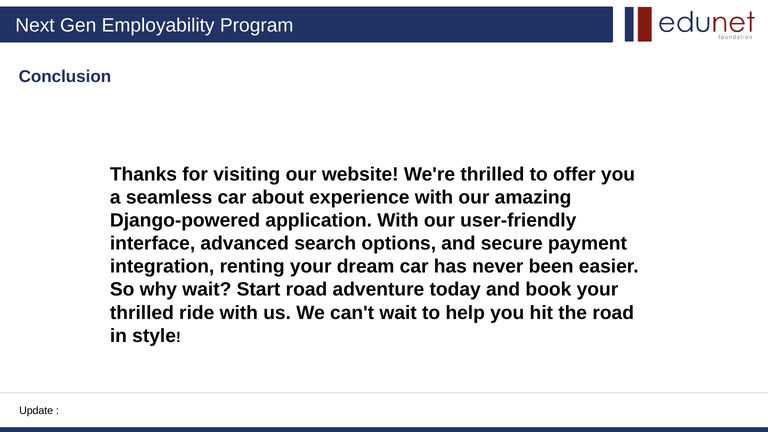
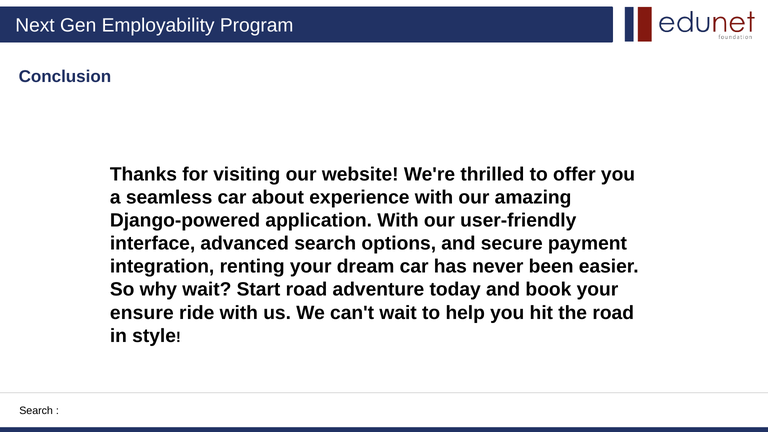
thrilled: thrilled -> ensure (142, 313)
Update: Update -> Search (36, 411)
